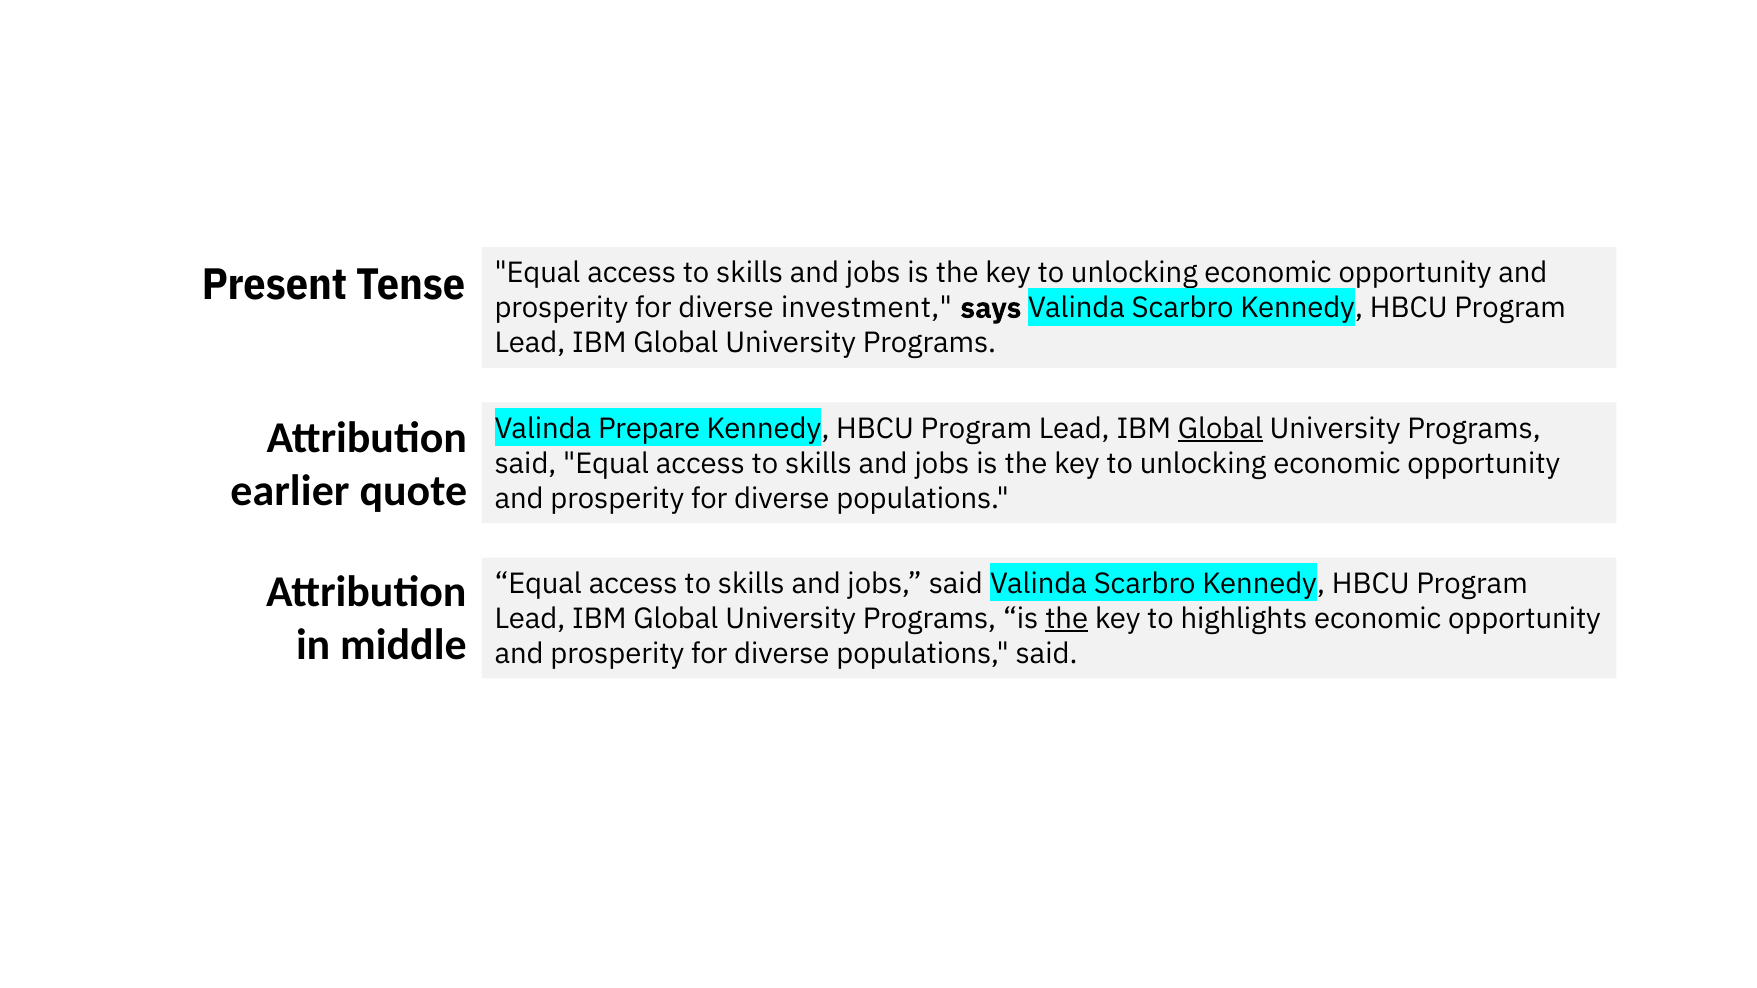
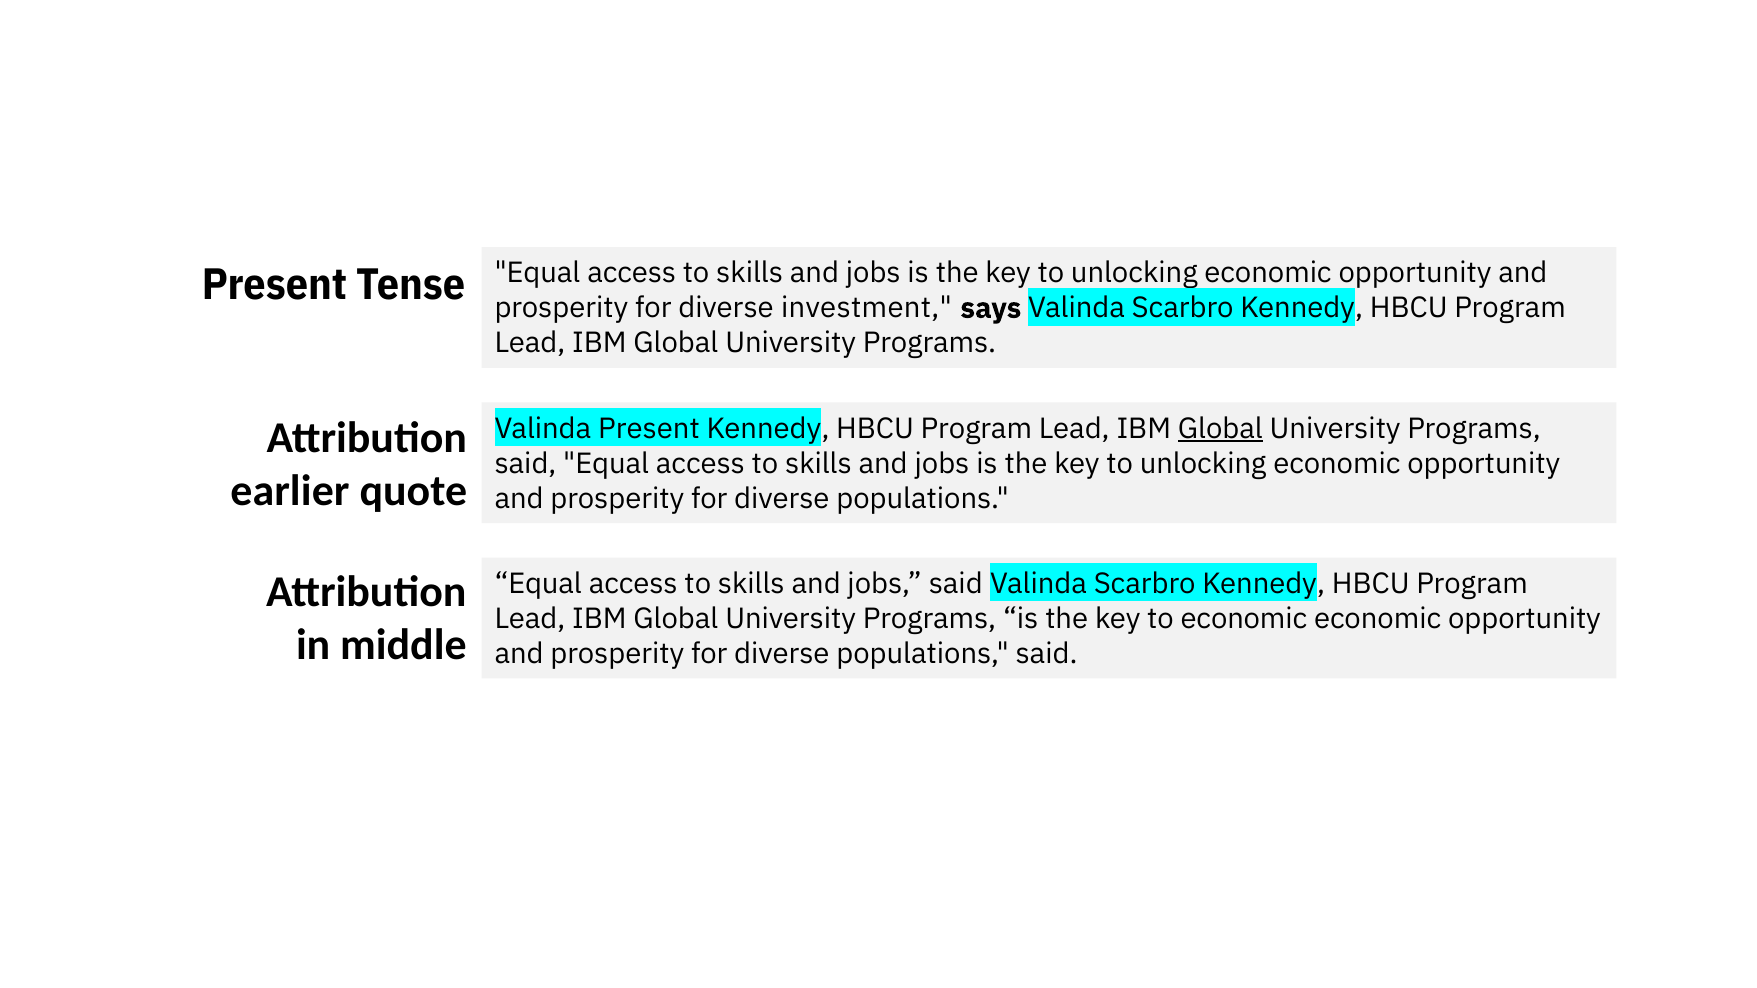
Valinda Prepare: Prepare -> Present (649, 429)
the underline: present -> none (1067, 619)
to highlights: highlights -> economic (1244, 619)
